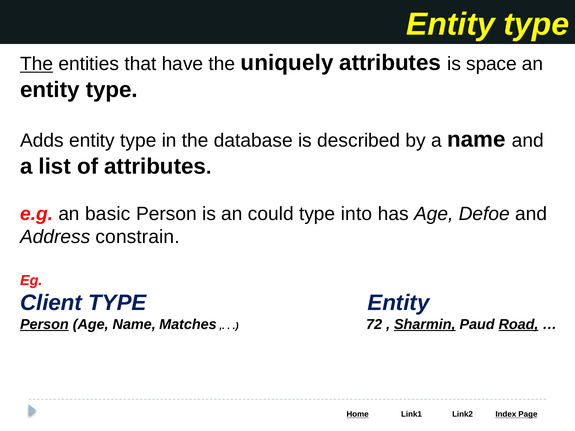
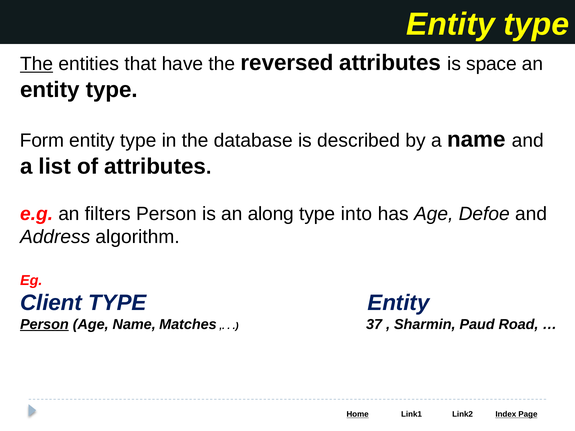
uniquely: uniquely -> reversed (287, 63)
Adds: Adds -> Form (42, 141)
basic: basic -> filters (108, 214)
could: could -> along (271, 214)
constrain: constrain -> algorithm (138, 237)
72: 72 -> 37 (374, 325)
Sharmin underline: present -> none (425, 325)
Road underline: present -> none (519, 325)
